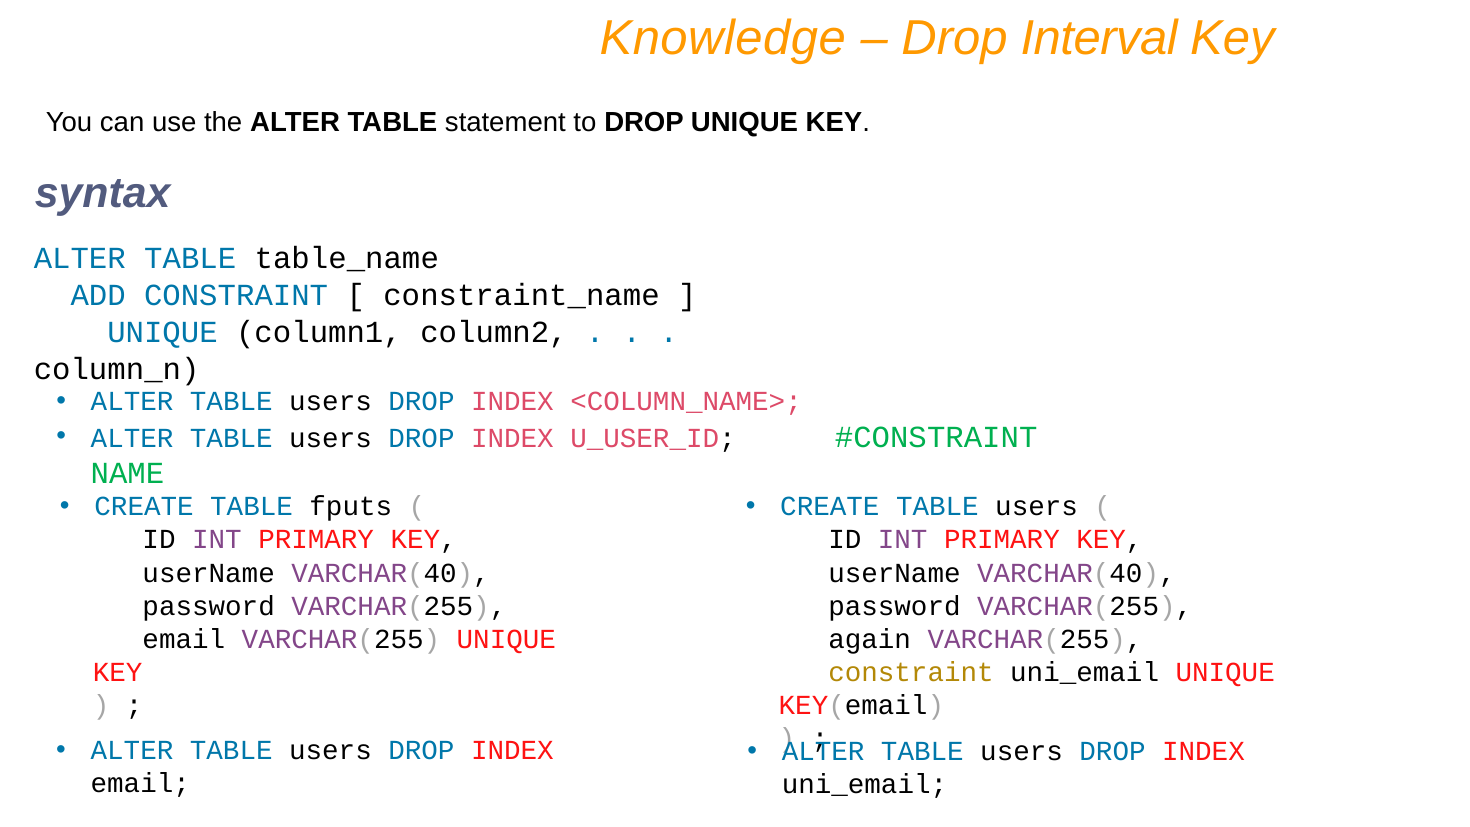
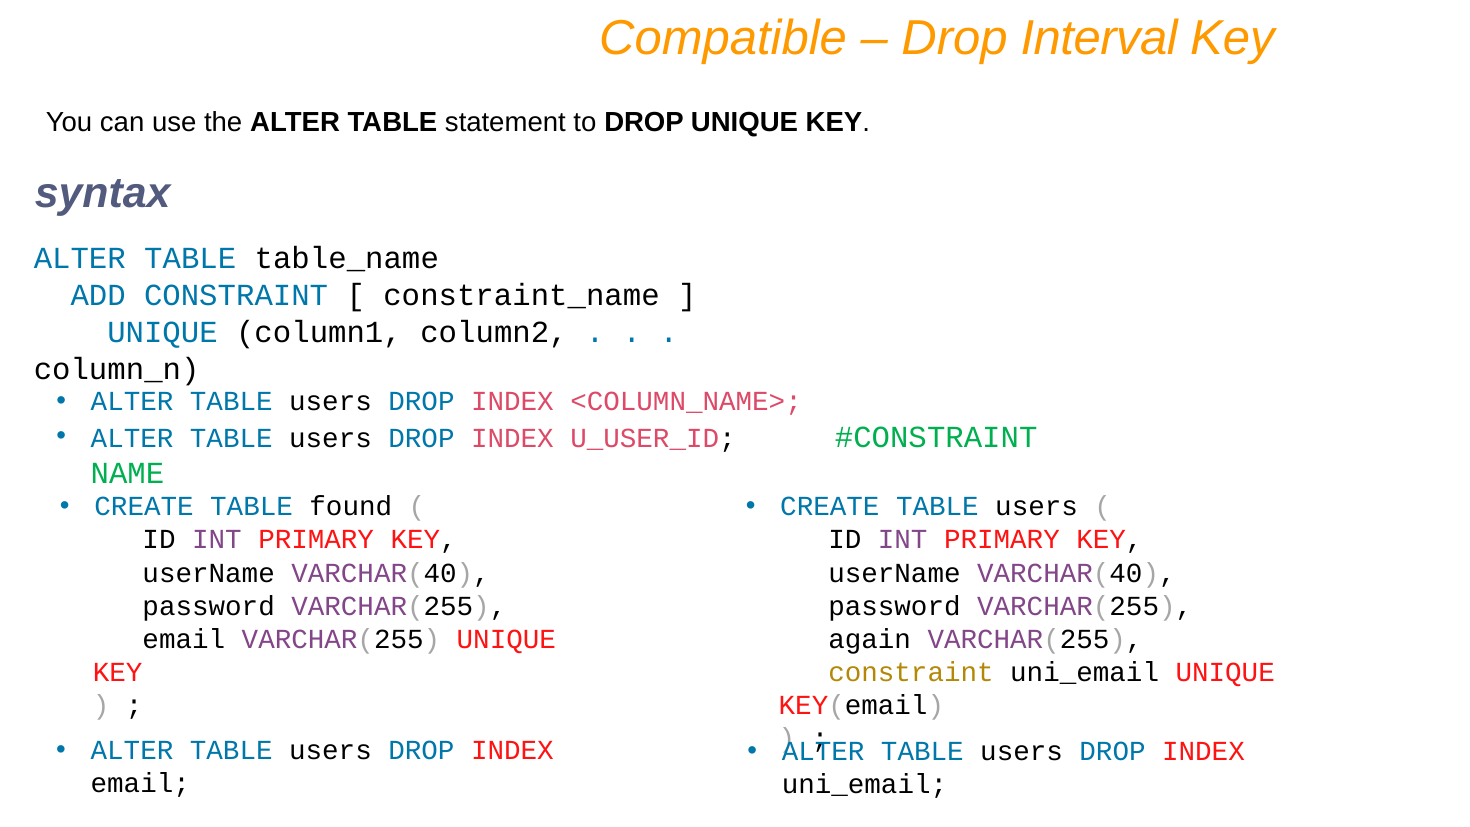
Knowledge: Knowledge -> Compatible (723, 38)
fputs: fputs -> found (351, 507)
